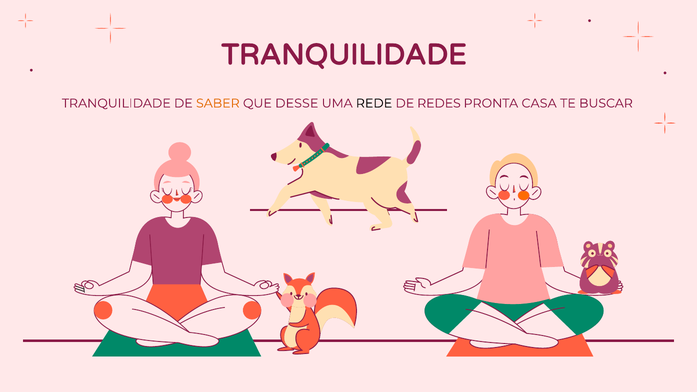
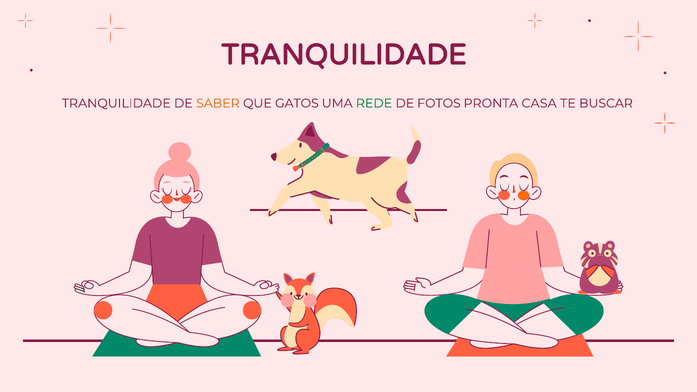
DESSE: DESSE -> GATOS (297, 103)
REDE colour: black -> green (374, 103)
REDES: REDES -> FOTOS (439, 103)
